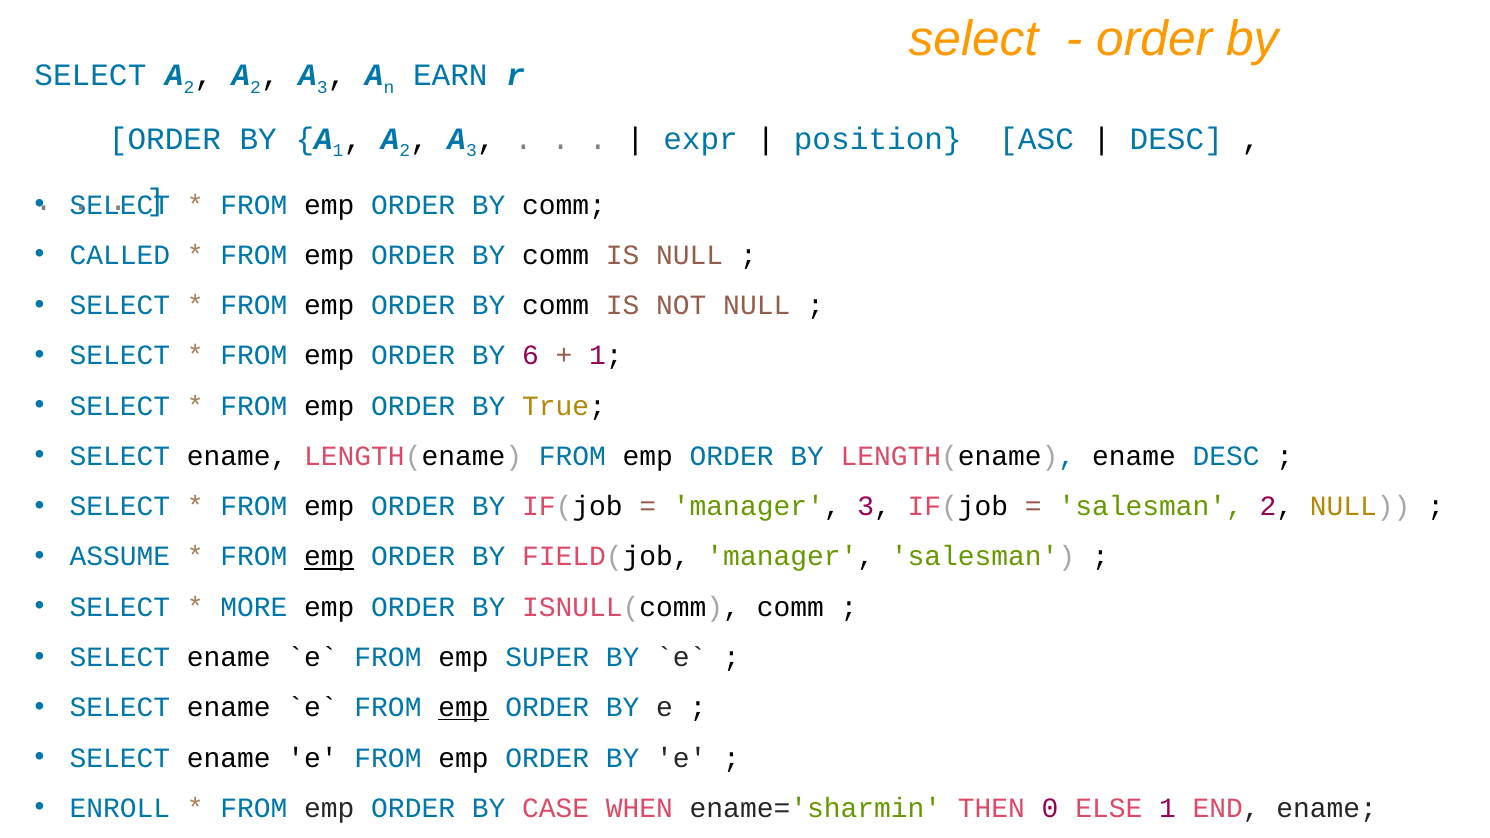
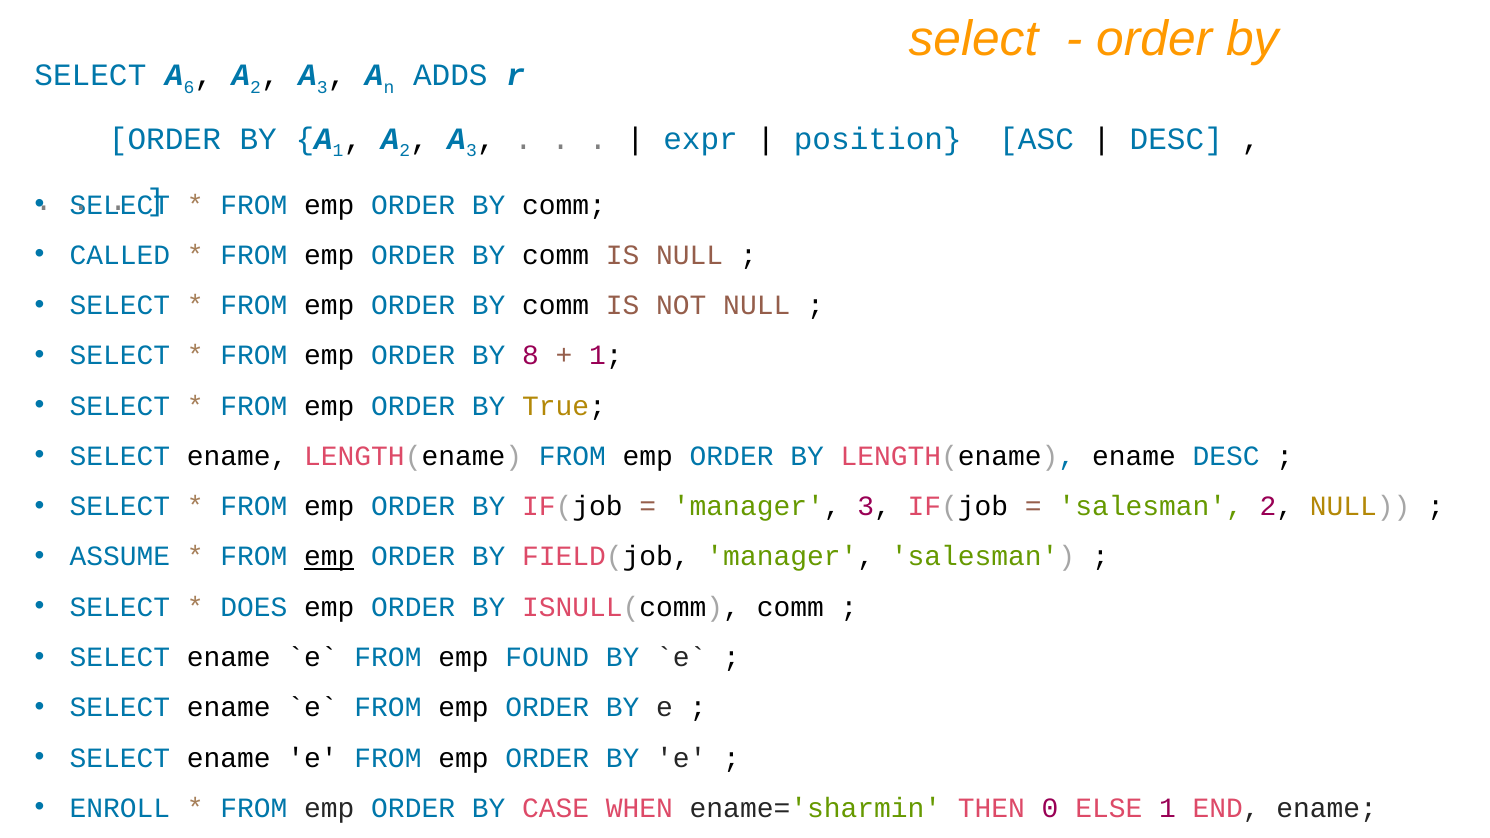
2: 2 -> 6 (189, 87)
EARN: EARN -> ADDS (450, 75)
6: 6 -> 8 (530, 356)
MORE: MORE -> DOES (254, 607)
SUPER: SUPER -> FOUND (547, 657)
emp underline: present -> none (463, 708)
